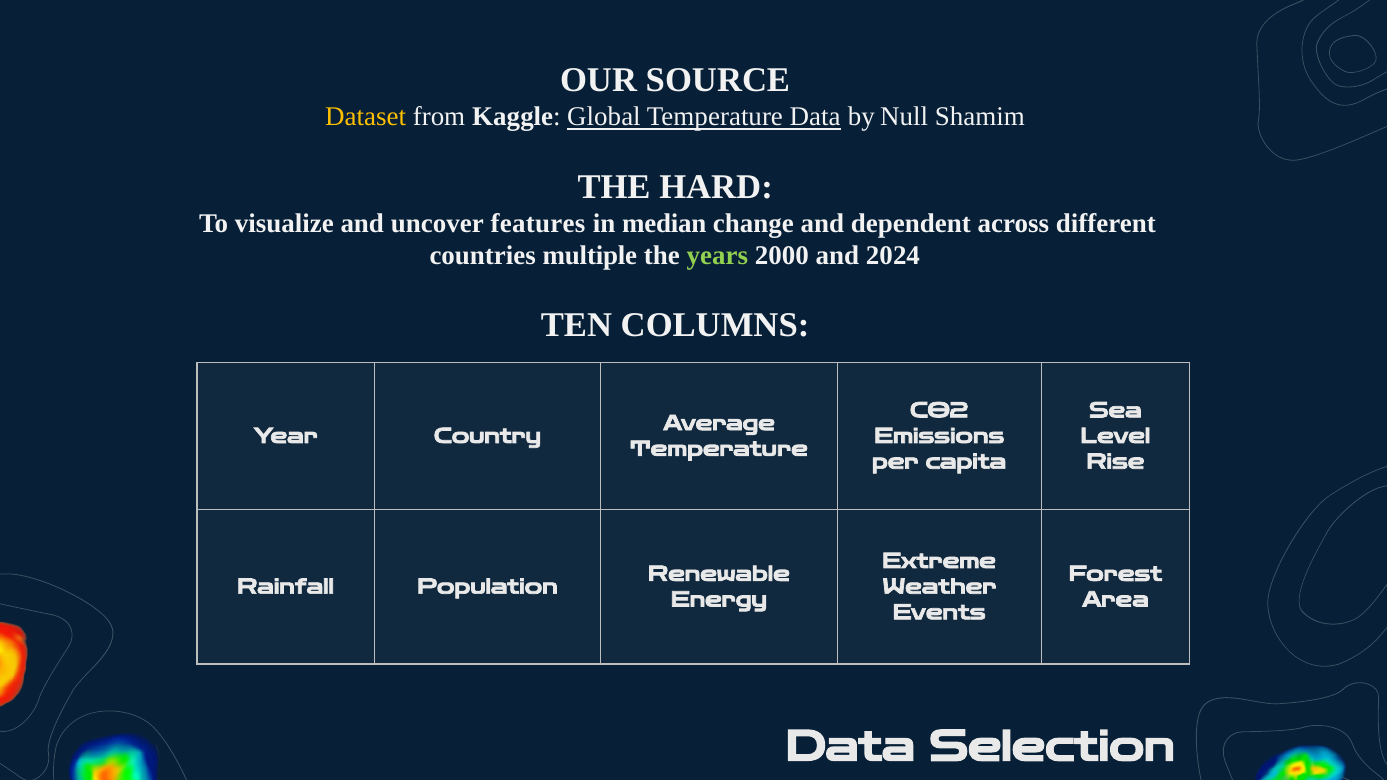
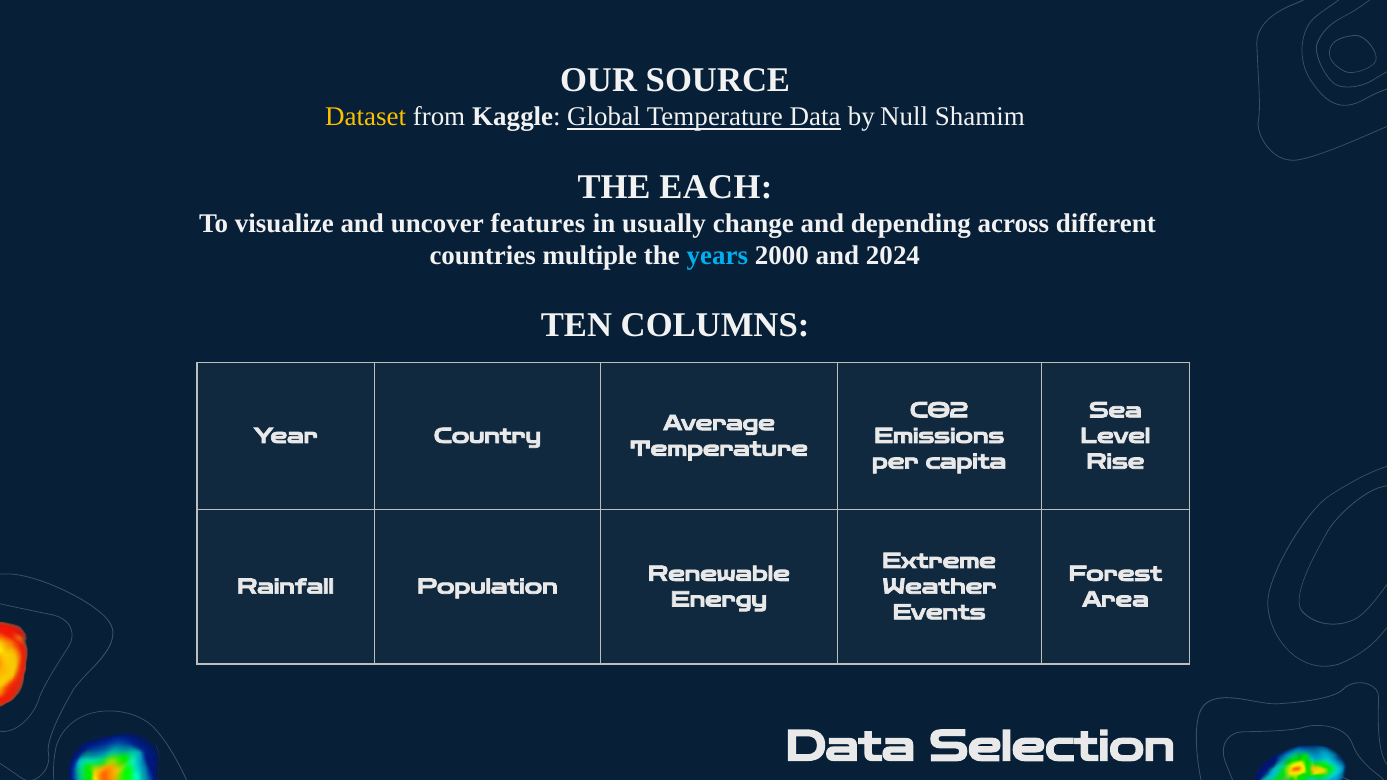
HARD: HARD -> EACH (716, 187)
median: median -> usually (664, 223)
dependent: dependent -> depending (911, 223)
years colour: light green -> light blue (717, 256)
